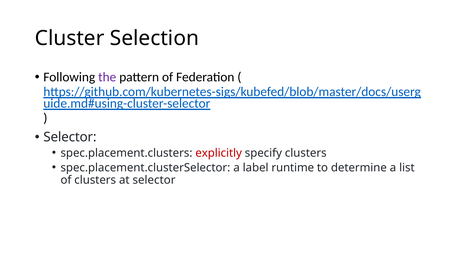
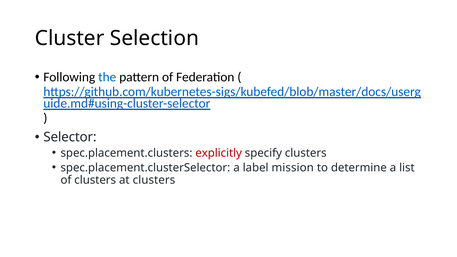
the colour: purple -> blue (107, 77)
runtime: runtime -> mission (293, 168)
at selector: selector -> clusters (154, 180)
